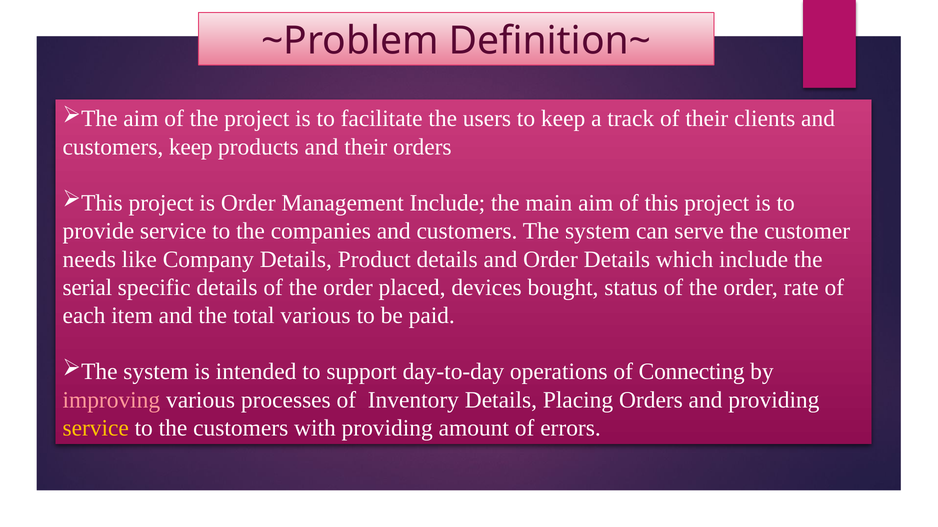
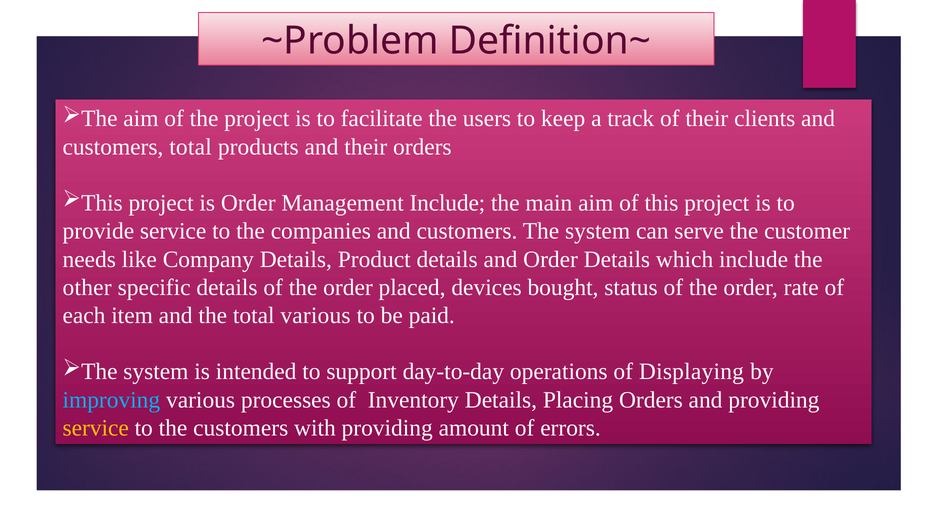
customers keep: keep -> total (191, 147)
serial: serial -> other (87, 288)
Connecting: Connecting -> Displaying (691, 372)
improving colour: pink -> light blue (111, 400)
